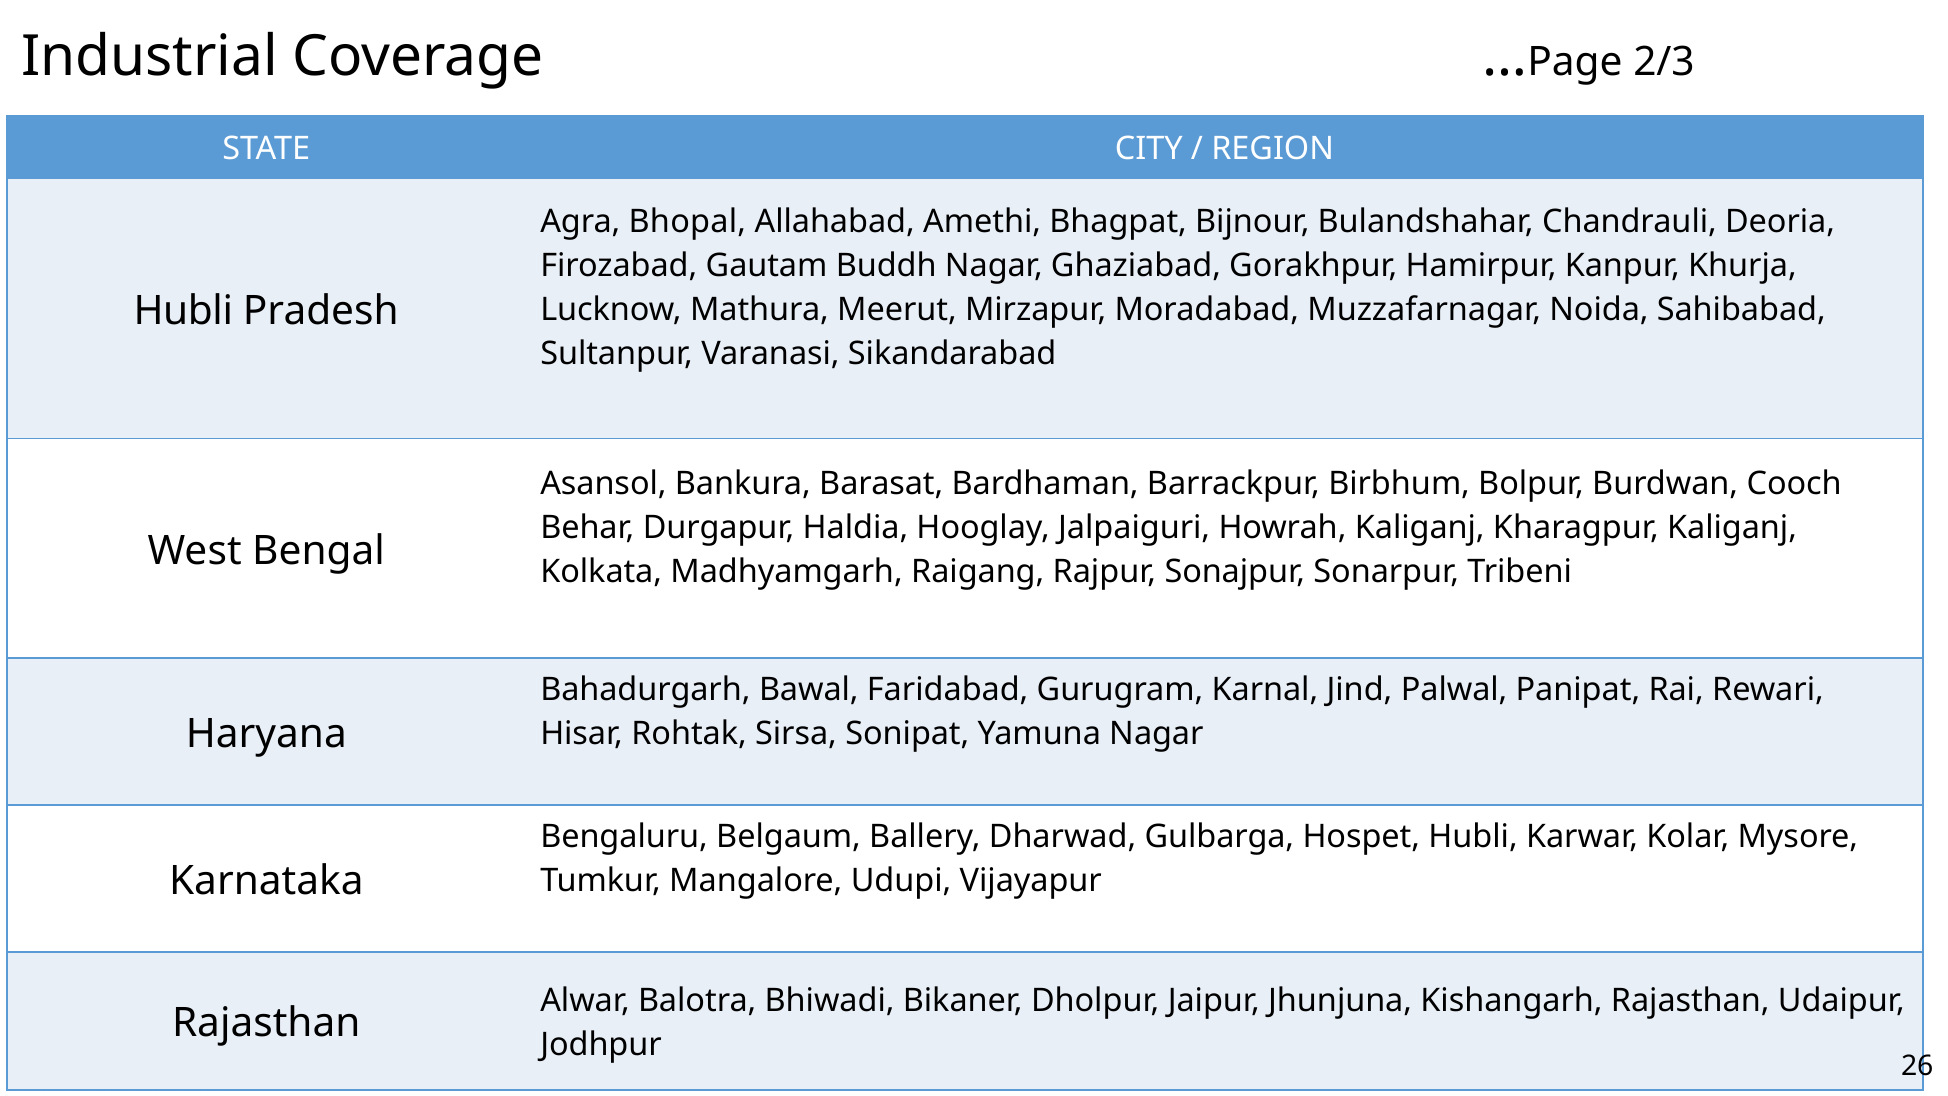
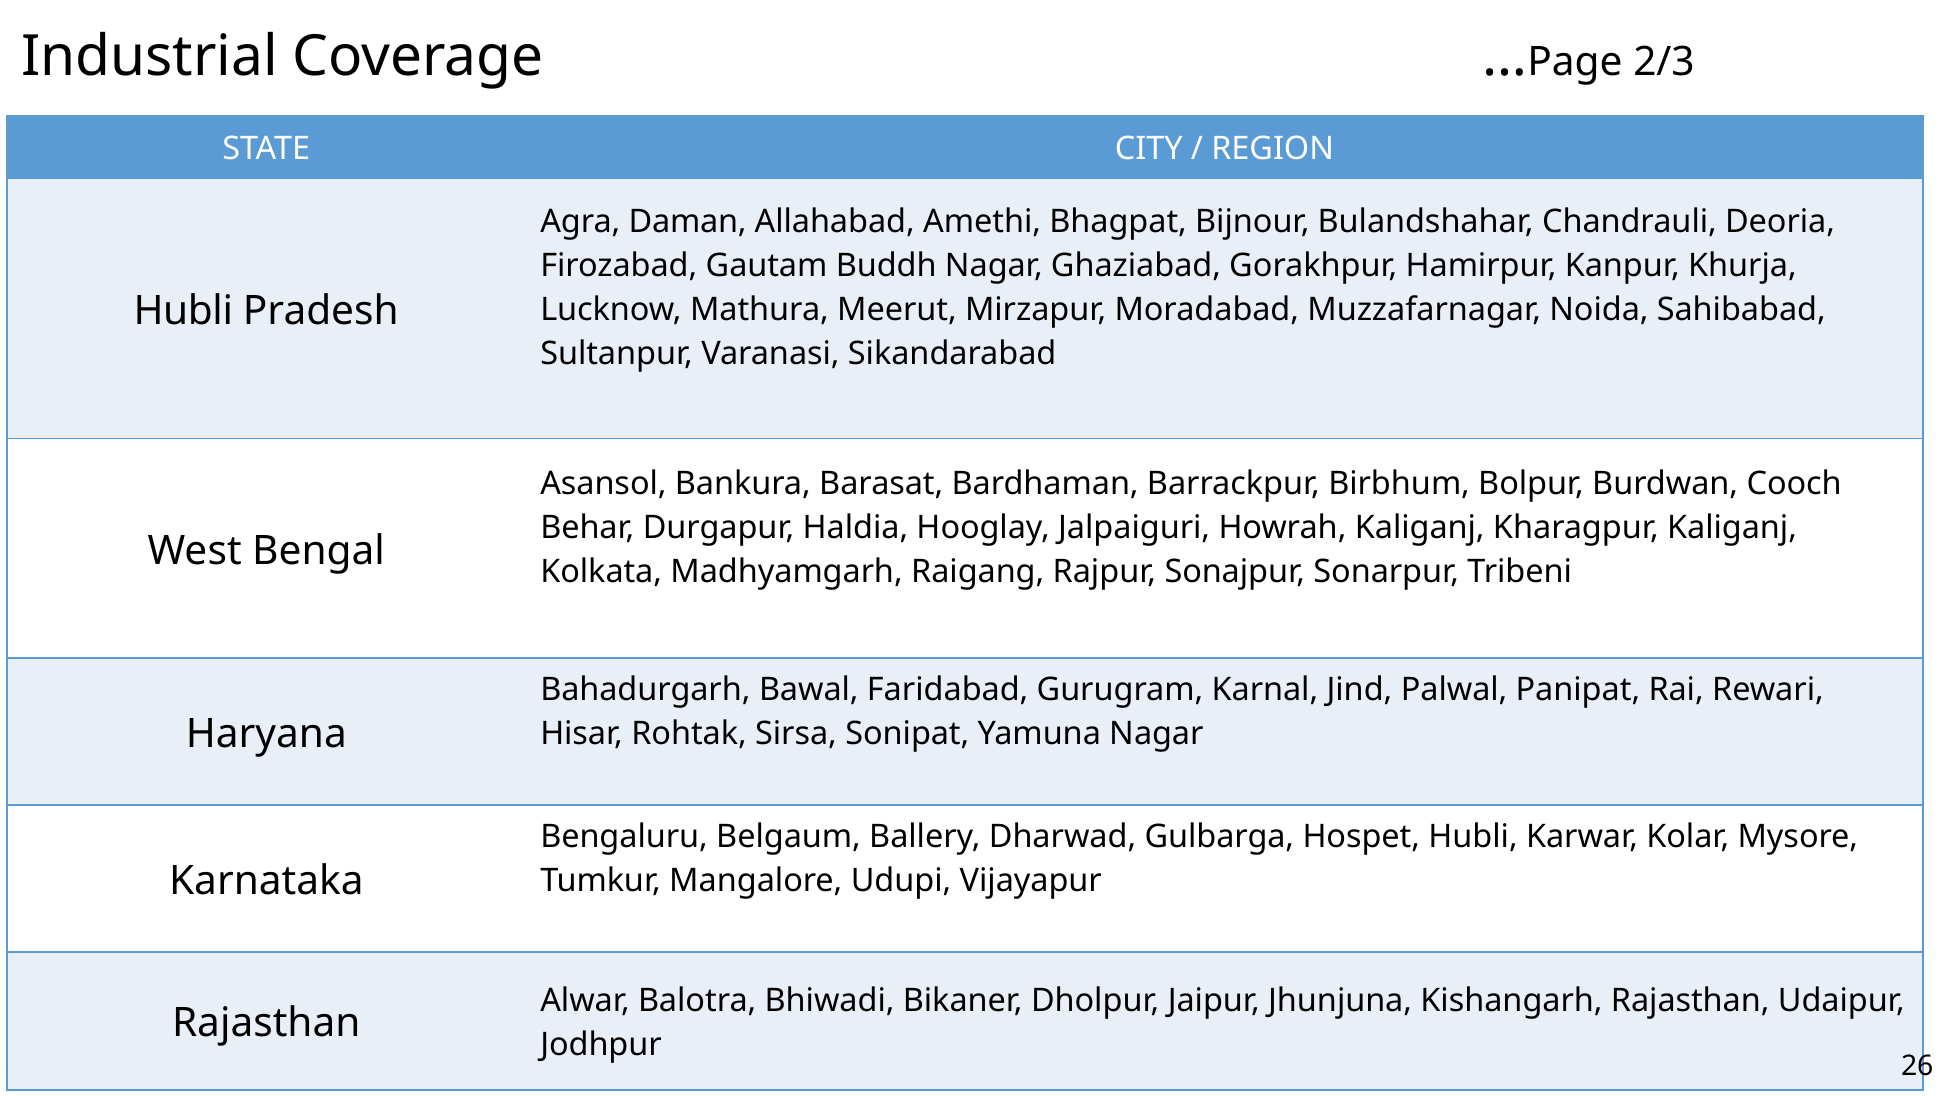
Bhopal: Bhopal -> Daman (688, 222)
